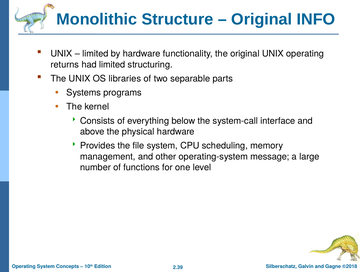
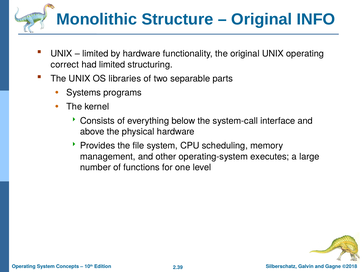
returns: returns -> correct (65, 65)
message: message -> executes (270, 157)
